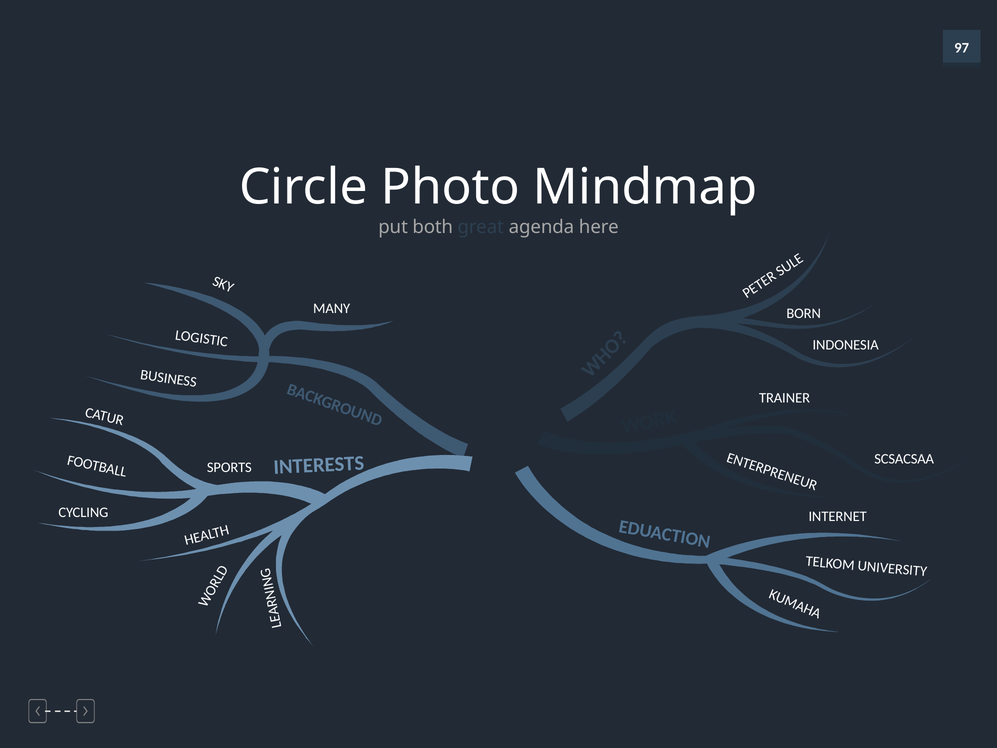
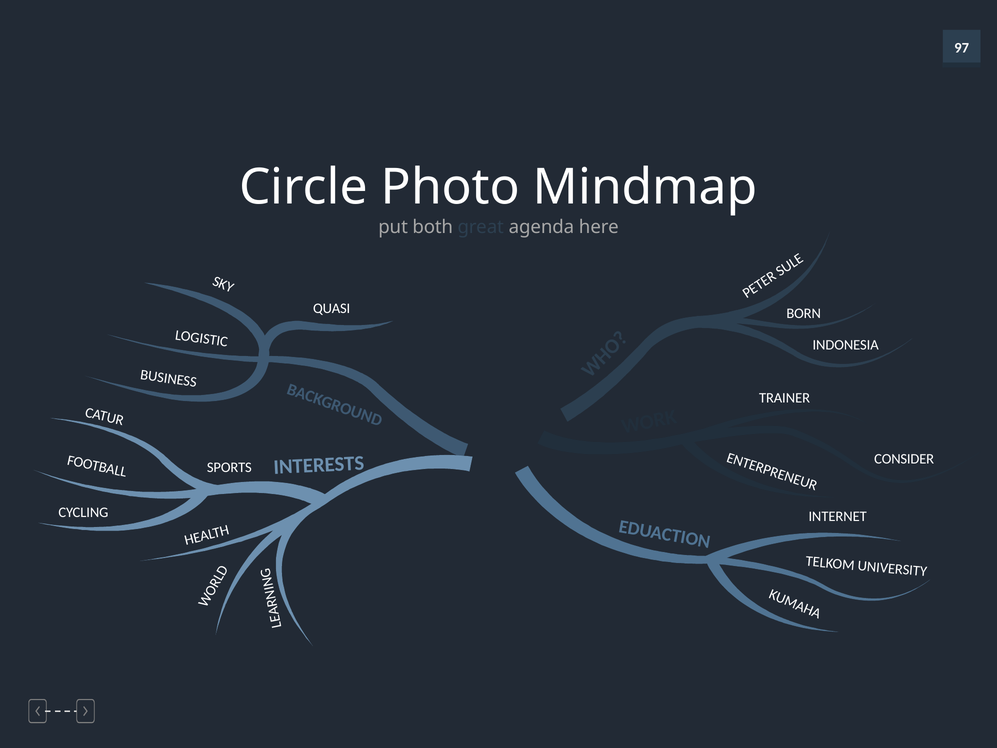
MANY: MANY -> QUASI (332, 308)
SCSACSAA: SCSACSAA -> CONSIDER (904, 459)
